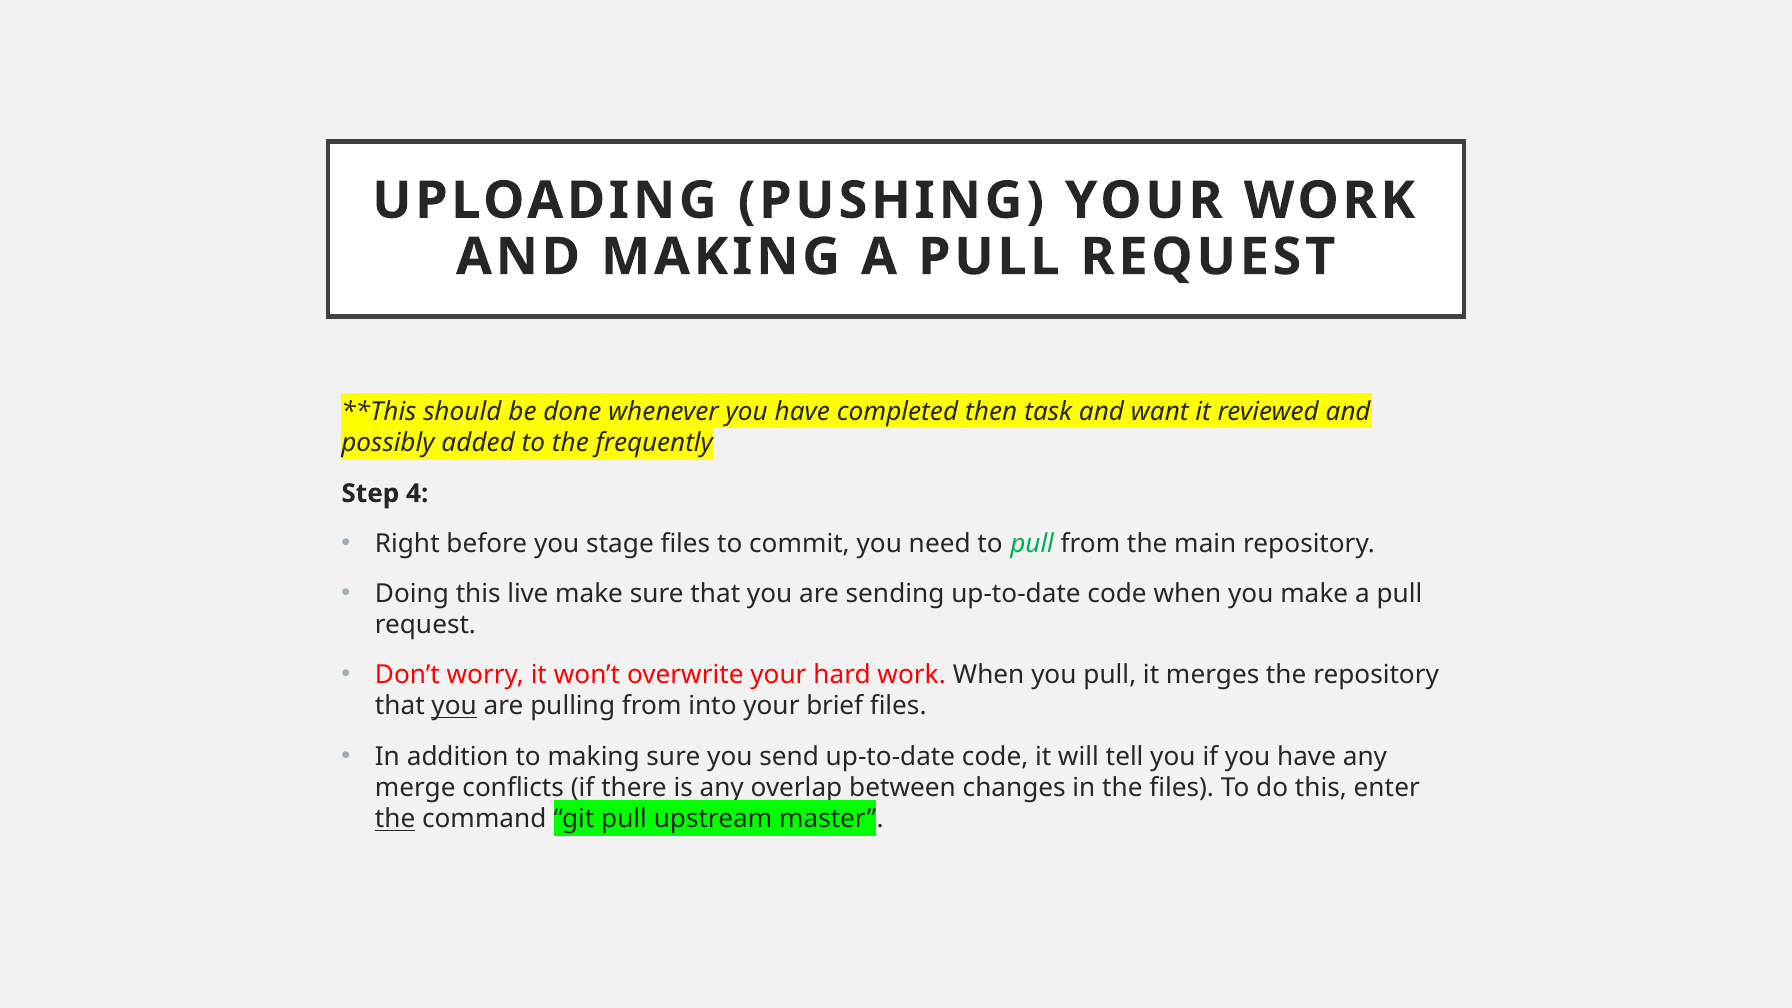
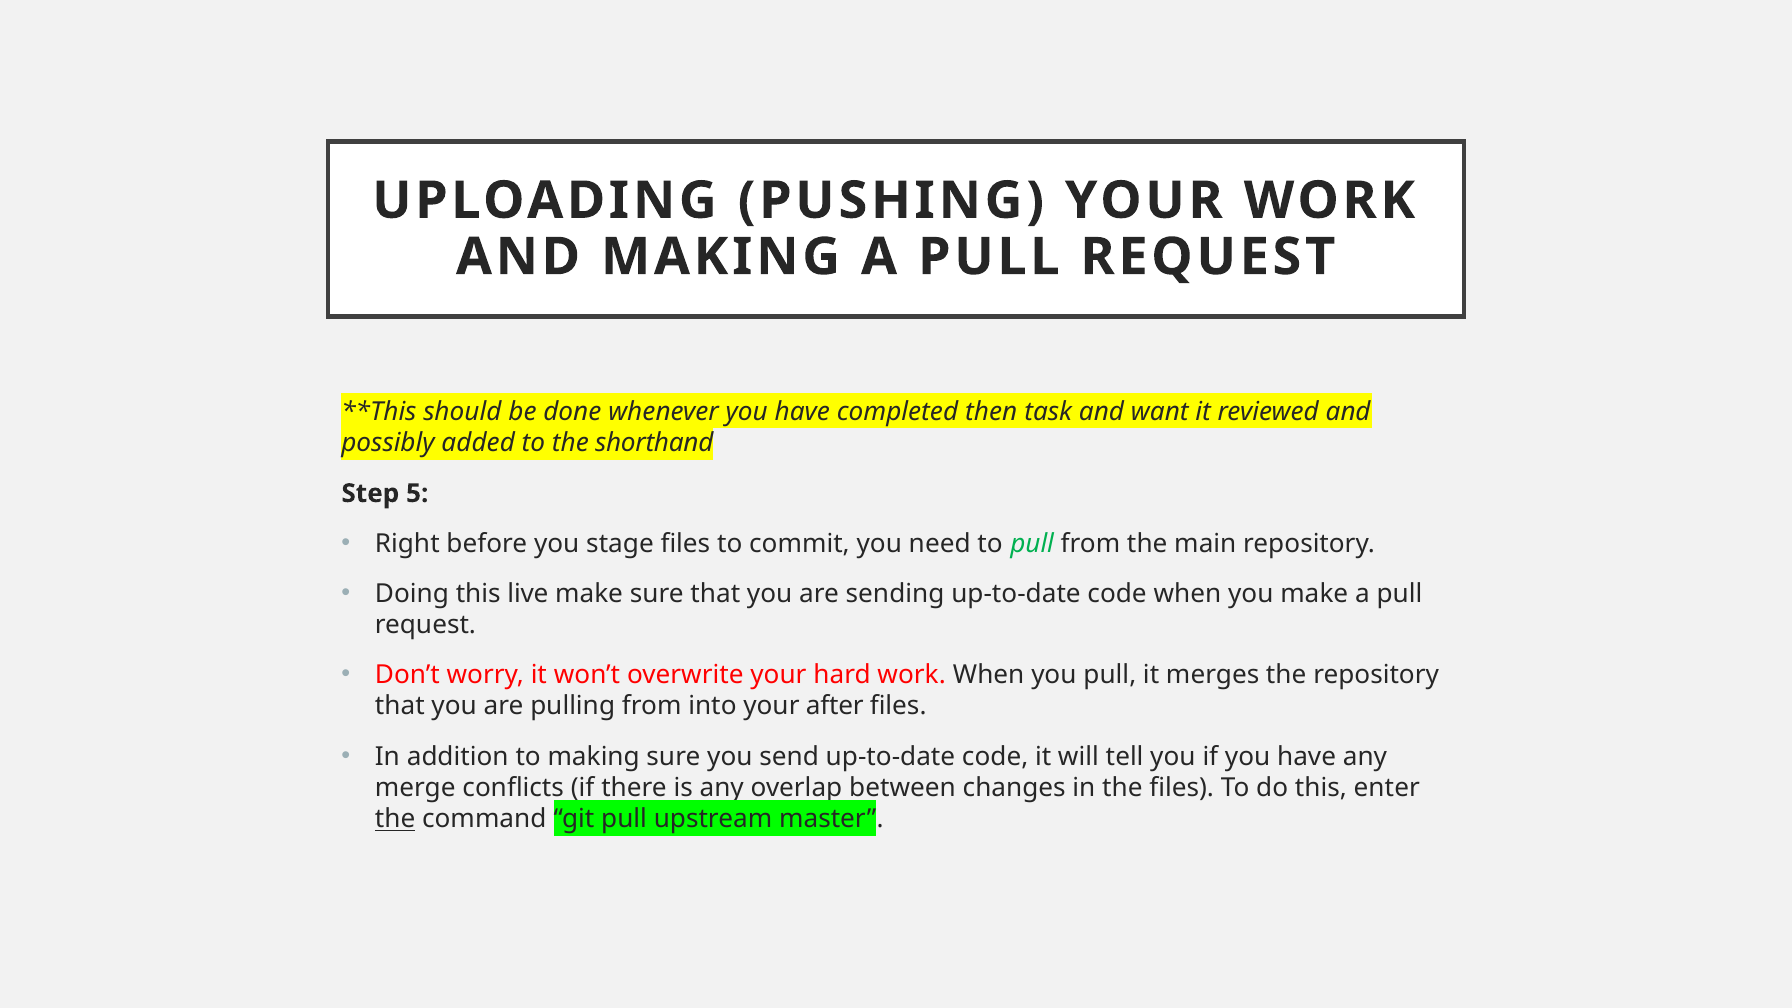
frequently: frequently -> shorthand (654, 443)
4: 4 -> 5 (417, 493)
you underline: present -> none (454, 706)
brief: brief -> after (835, 706)
